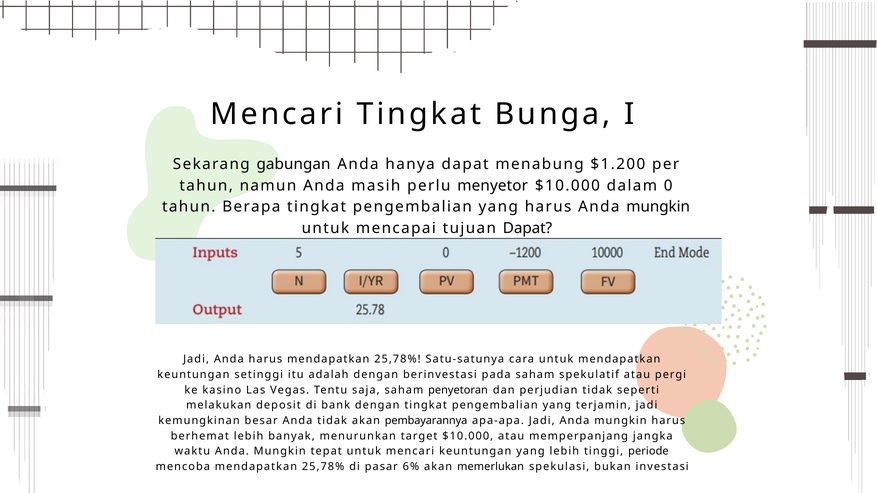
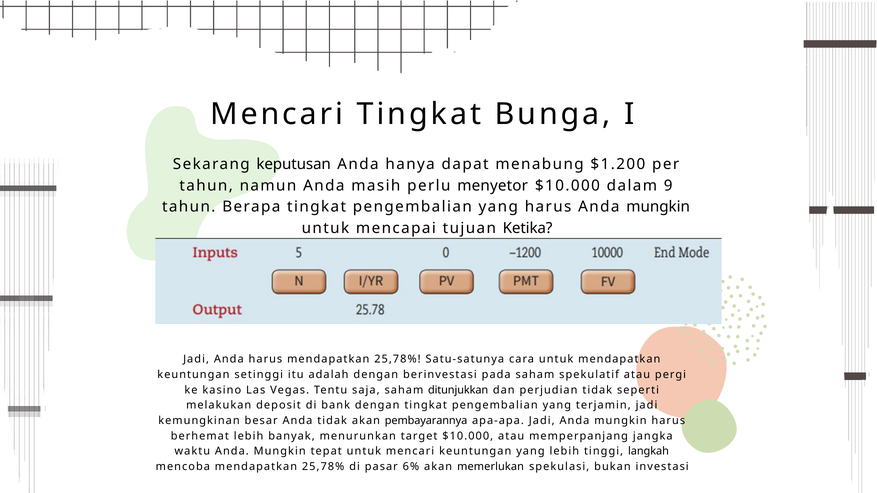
gabungan: gabungan -> keputusan (294, 164)
0: 0 -> 9 (668, 186)
tujuan Dapat: Dapat -> Ketika (528, 228)
penyetoran: penyetoran -> ditunjukkan (458, 390)
periode: periode -> langkah (648, 452)
